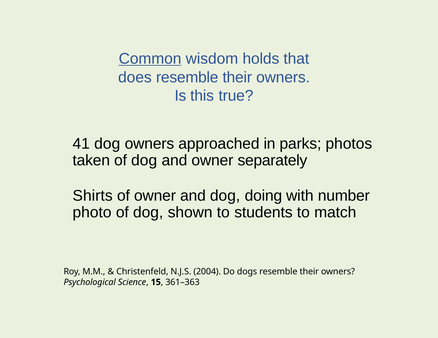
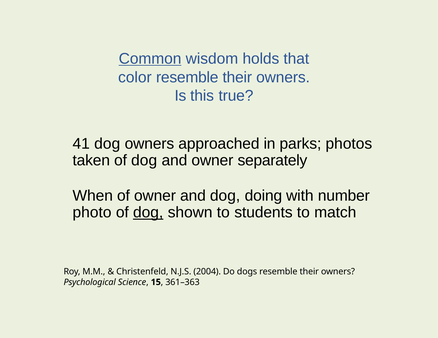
does: does -> color (135, 77)
Shirts: Shirts -> When (93, 196)
dog underline: none -> present (148, 213)
